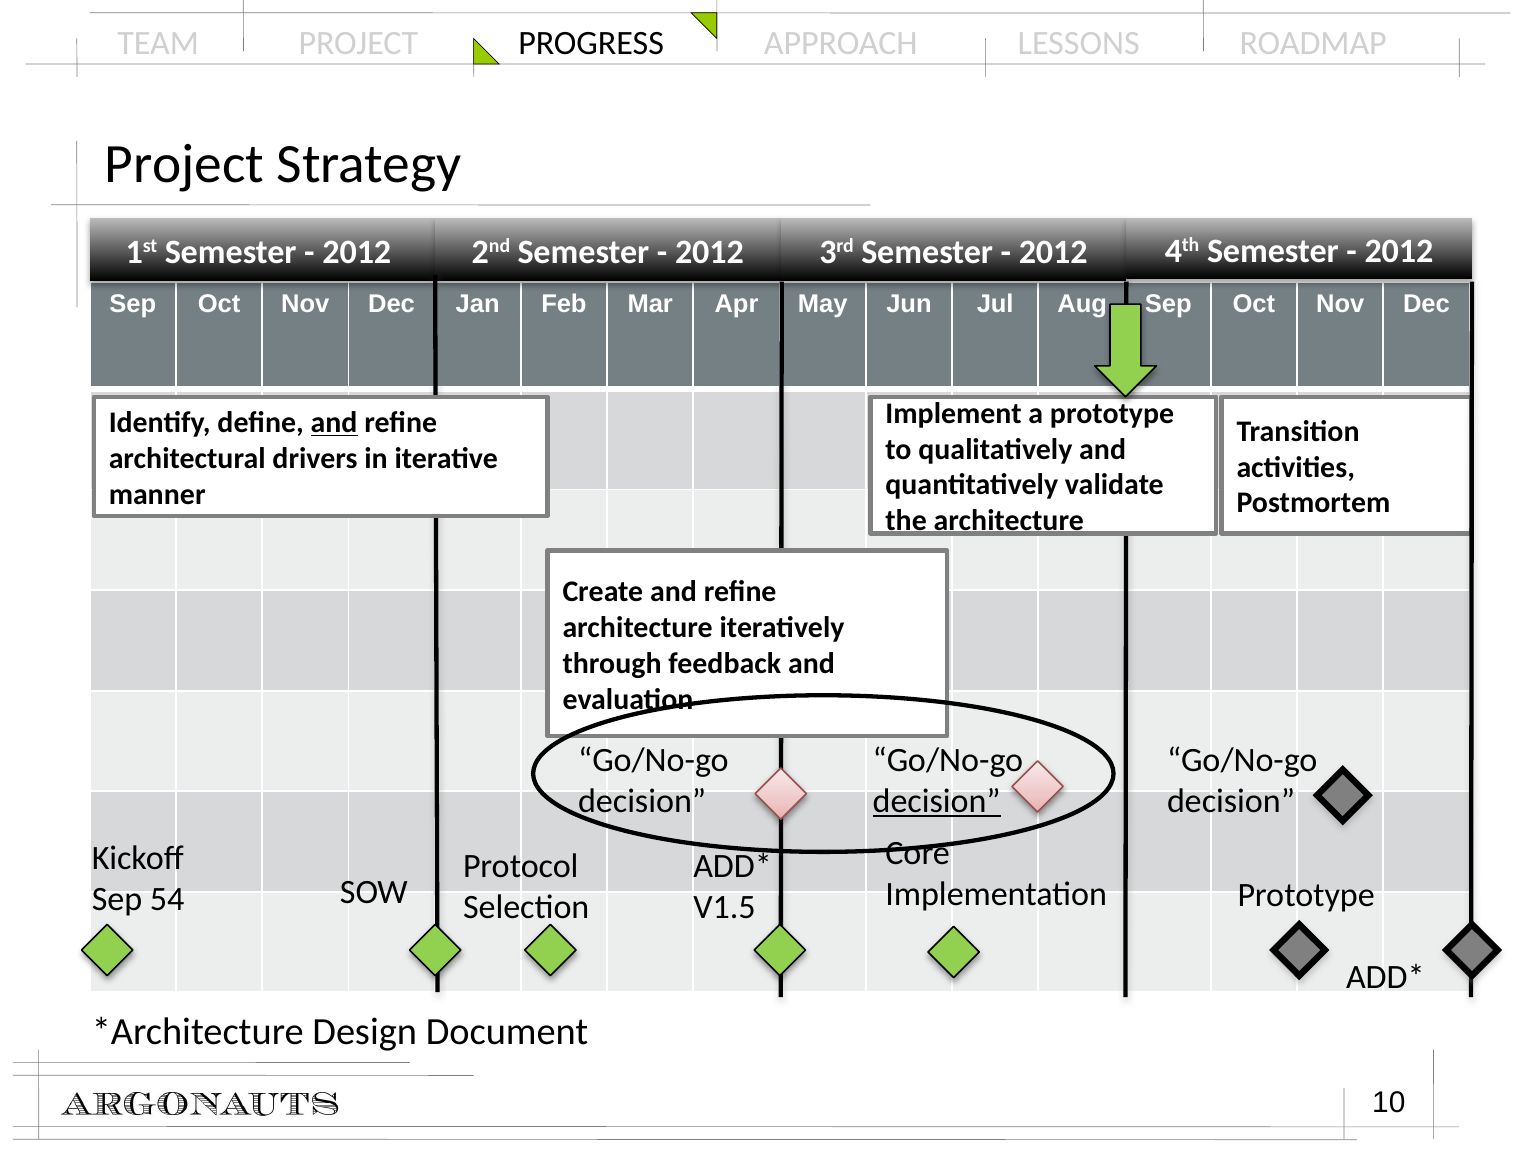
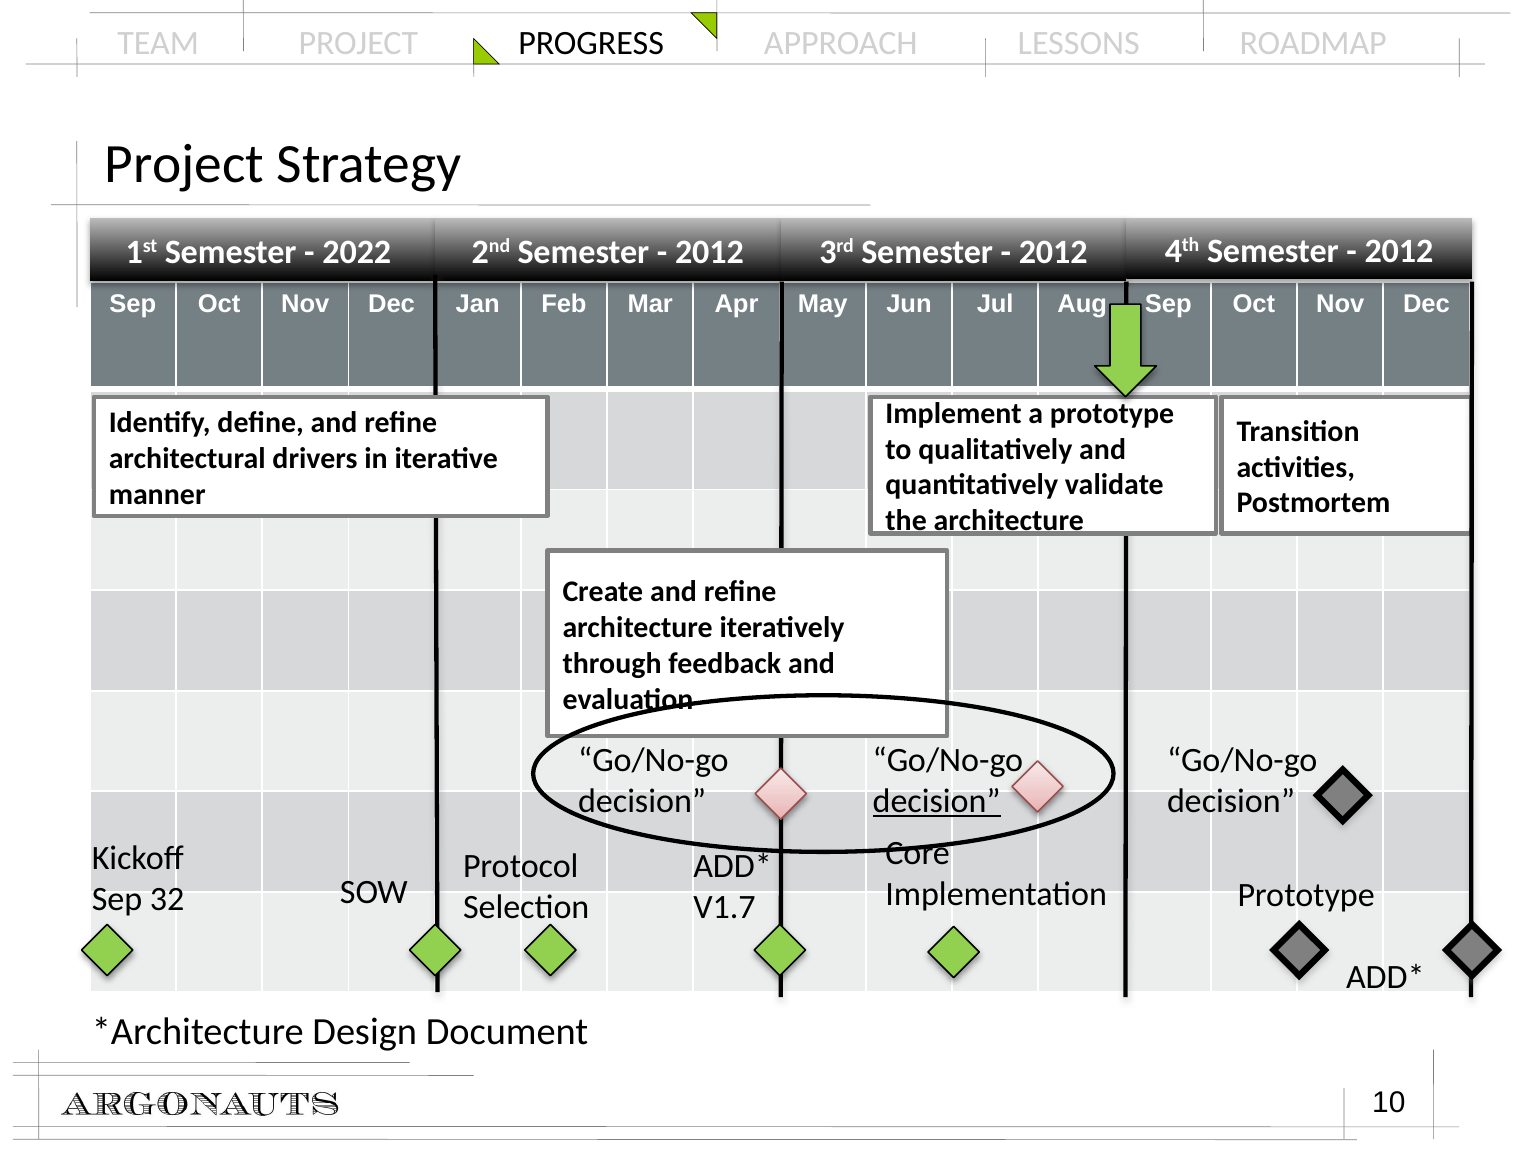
2012: 2012 -> 2022 (357, 252)
and underline: present -> none (334, 423)
54: 54 -> 32 (167, 899)
V1.5: V1.5 -> V1.7 (725, 907)
